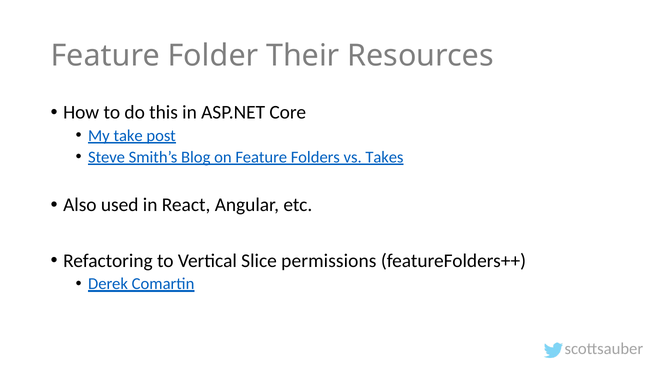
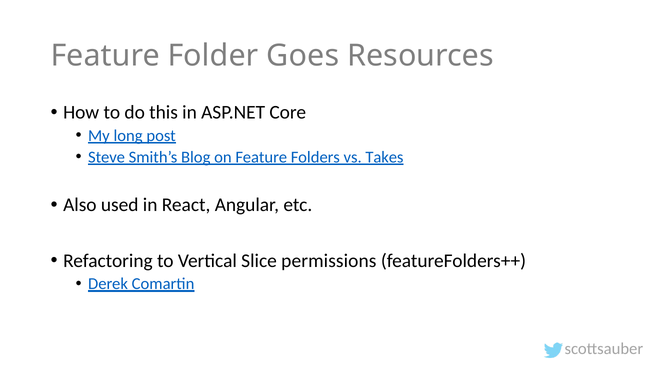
Their: Their -> Goes (303, 56)
take: take -> long (128, 136)
